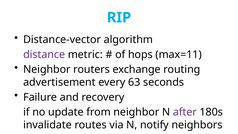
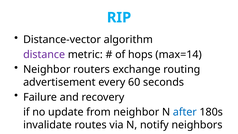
max=11: max=11 -> max=14 (179, 54)
63: 63 -> 60 (134, 82)
after colour: purple -> blue (185, 112)
